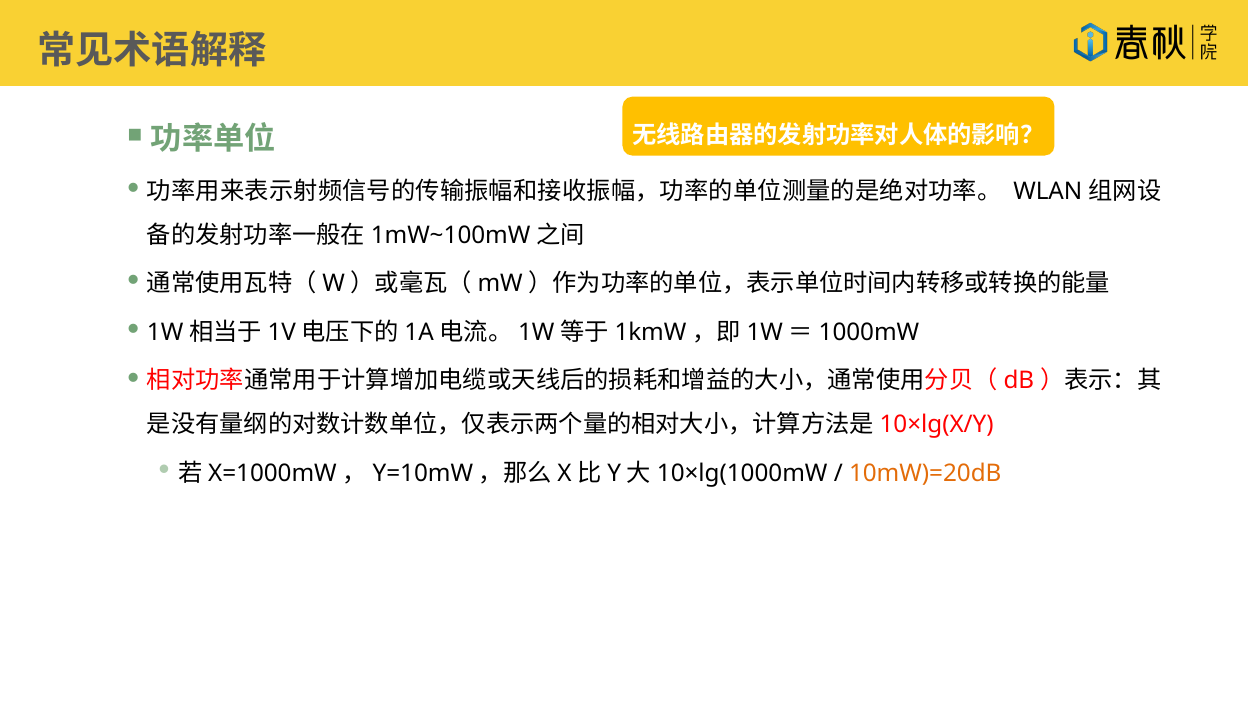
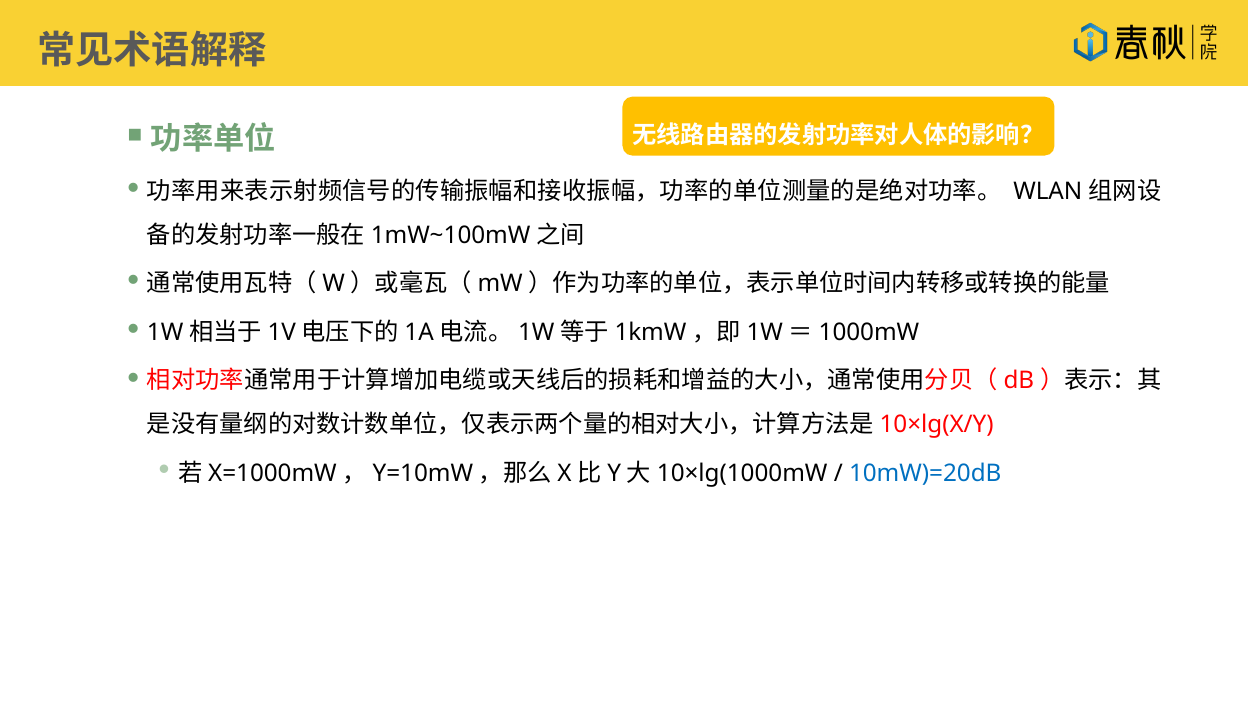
10mW)=20dB colour: orange -> blue (925, 473)
